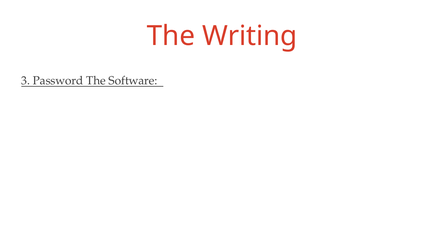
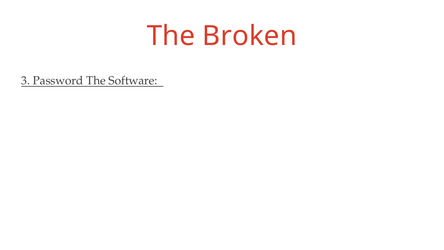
Writing: Writing -> Broken (250, 36)
